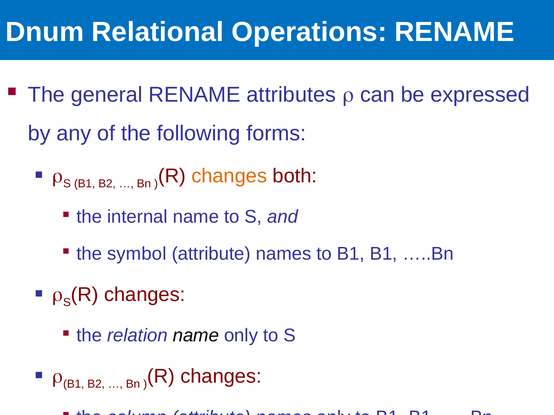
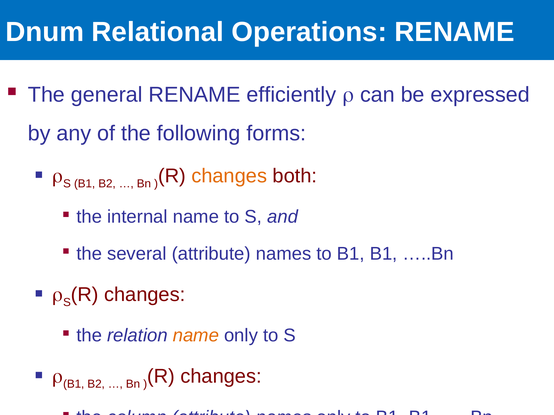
attributes: attributes -> efficiently (291, 95)
symbol: symbol -> several (137, 254)
name colour: black -> orange (196, 336)
